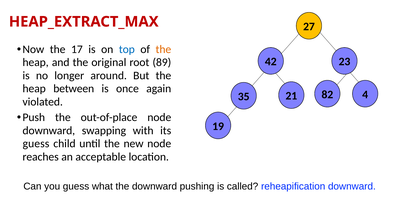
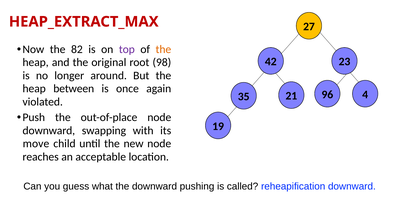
17: 17 -> 82 (77, 49)
top colour: blue -> purple (127, 49)
89: 89 -> 98 (162, 62)
82: 82 -> 96 (327, 95)
guess: guess -> move (36, 144)
